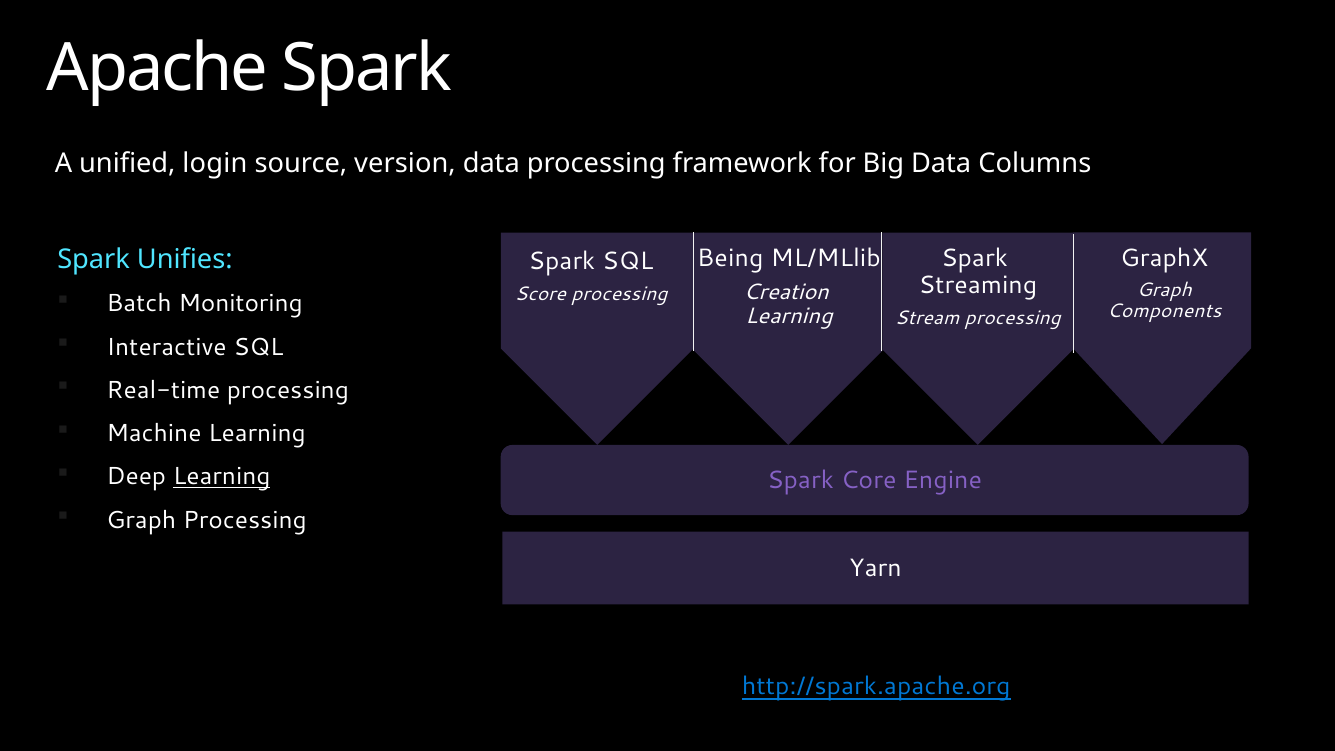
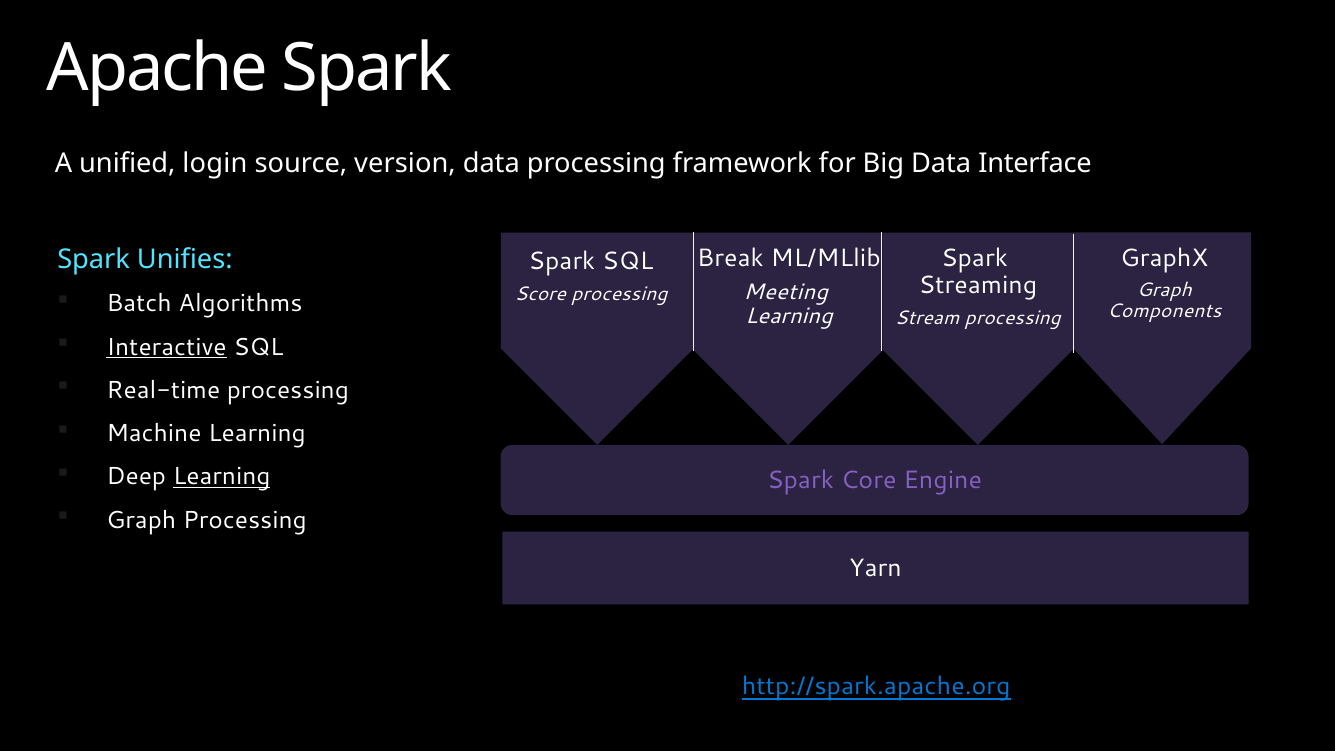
Columns: Columns -> Interface (1035, 163)
Being: Being -> Break (730, 258)
Creation: Creation -> Meeting (786, 292)
Monitoring: Monitoring -> Algorithms (240, 304)
Interactive underline: none -> present (167, 347)
